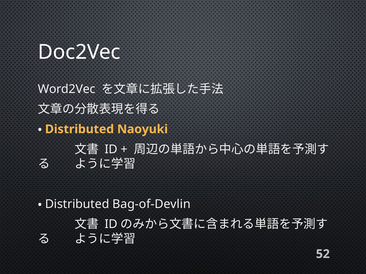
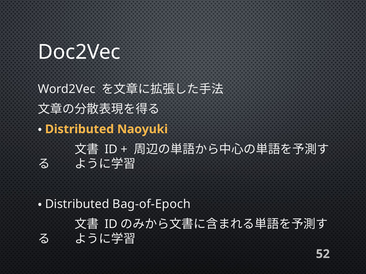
Bag-of-Devlin: Bag-of-Devlin -> Bag-of-Epoch (152, 204)
